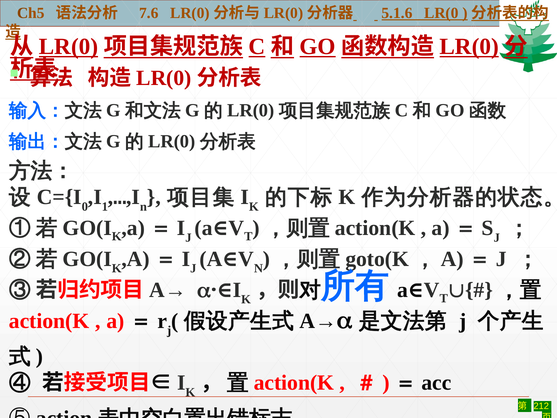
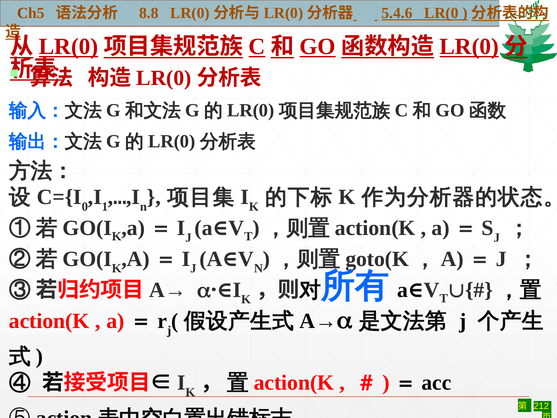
7.6: 7.6 -> 8.8 (149, 13)
5.1.6: 5.1.6 -> 5.4.6 (397, 13)
